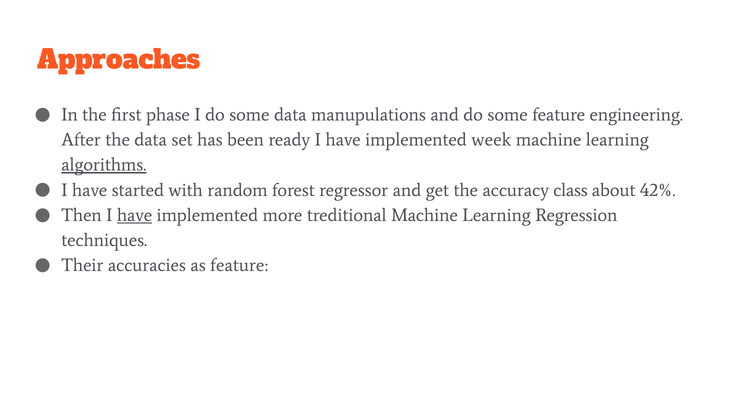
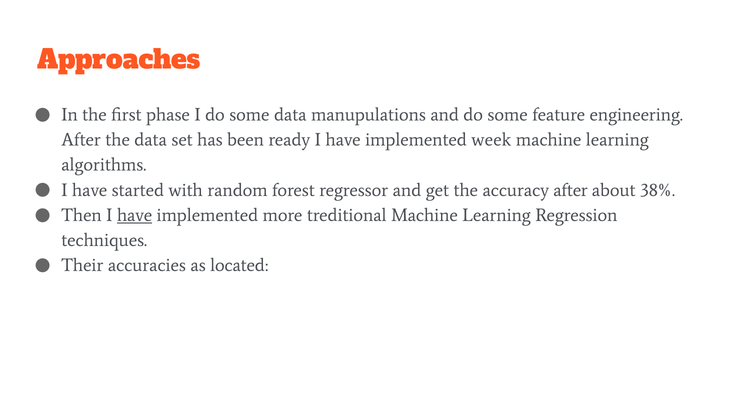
algorithms underline: present -> none (104, 165)
accuracy class: class -> after (571, 190)
42%: 42% -> 38% (658, 190)
as feature: feature -> located (239, 265)
